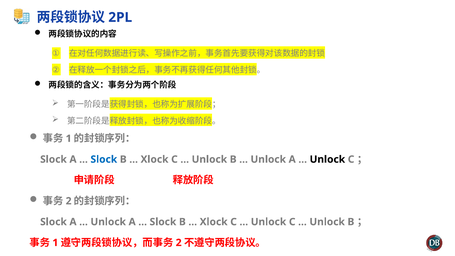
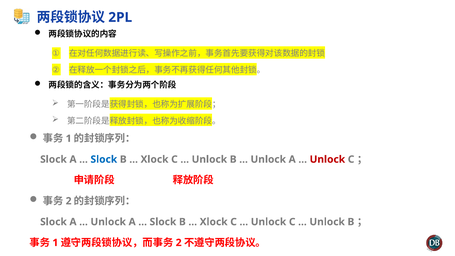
Unlock colour: black -> red (327, 159)
